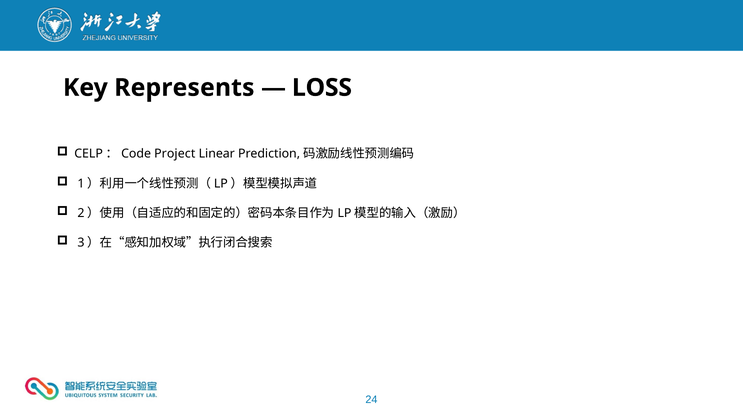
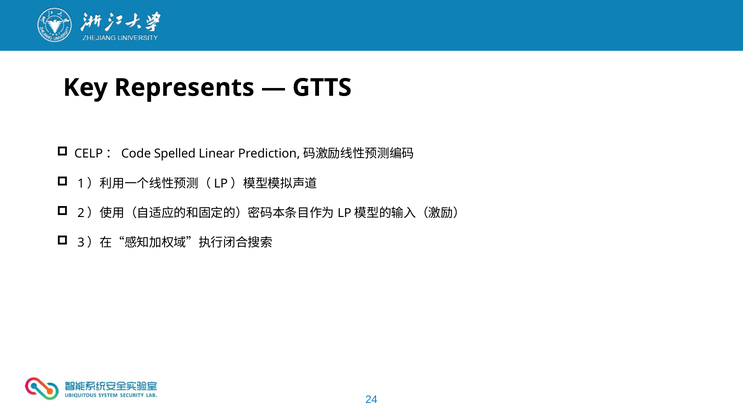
LOSS: LOSS -> GTTS (322, 88)
Project: Project -> Spelled (175, 154)
